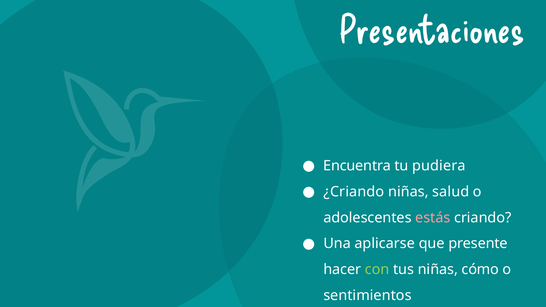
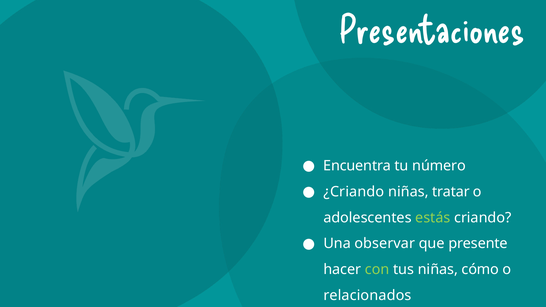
pudiera: pudiera -> número (439, 166)
salud: salud -> tratar (451, 192)
estás colour: pink -> light green (433, 218)
aplicarse: aplicarse -> observar (385, 244)
sentimientos: sentimientos -> relacionados (367, 295)
